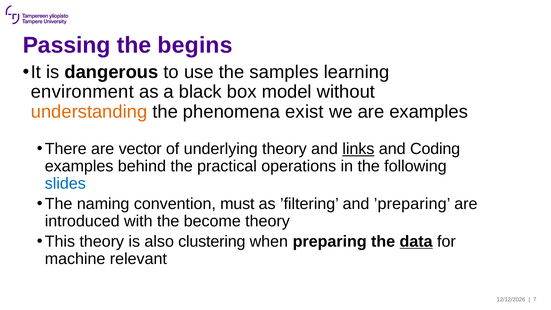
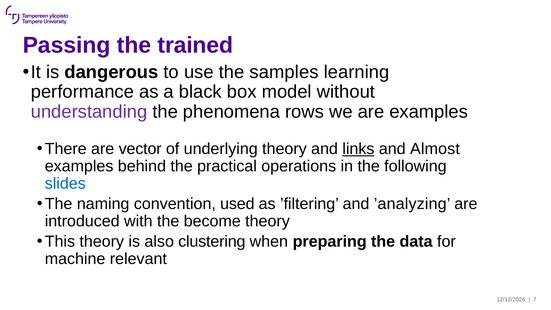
begins: begins -> trained (195, 45)
environment: environment -> performance (82, 92)
understanding colour: orange -> purple (89, 112)
exist: exist -> rows (305, 112)
Coding: Coding -> Almost (435, 149)
must: must -> used (237, 204)
’preparing: ’preparing -> ’analyzing (412, 204)
data underline: present -> none (416, 241)
